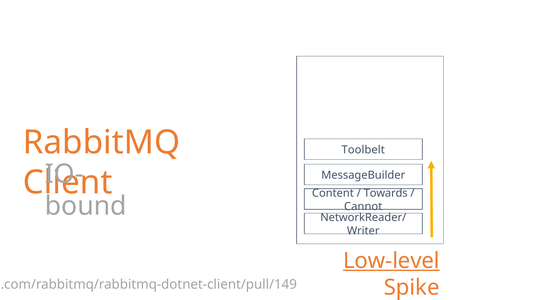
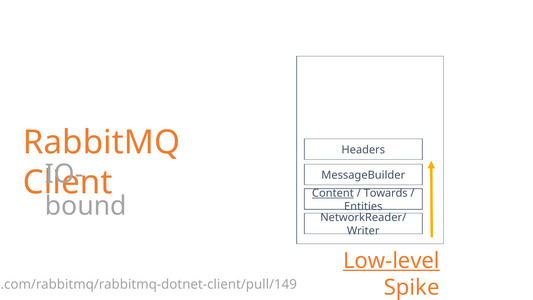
Toolbelt: Toolbelt -> Headers (363, 150)
Content underline: none -> present (333, 193)
Cannot: Cannot -> Entities (363, 206)
